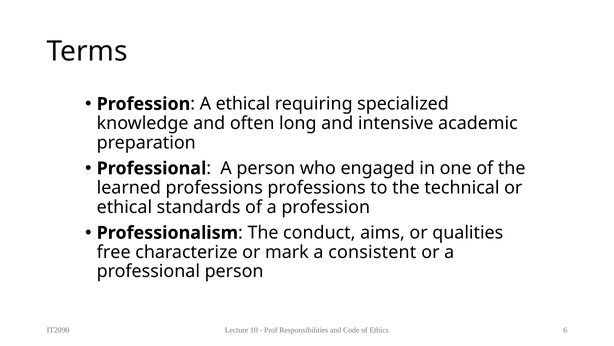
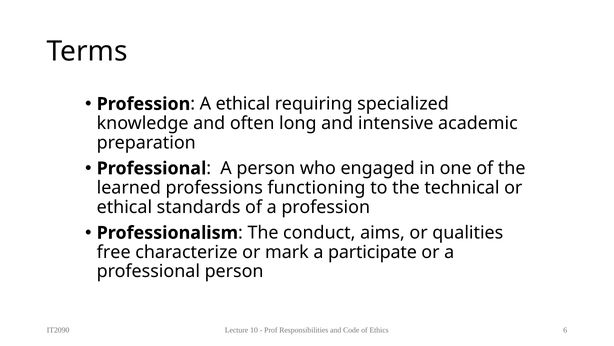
professions professions: professions -> functioning (316, 187)
consistent: consistent -> participate (372, 252)
